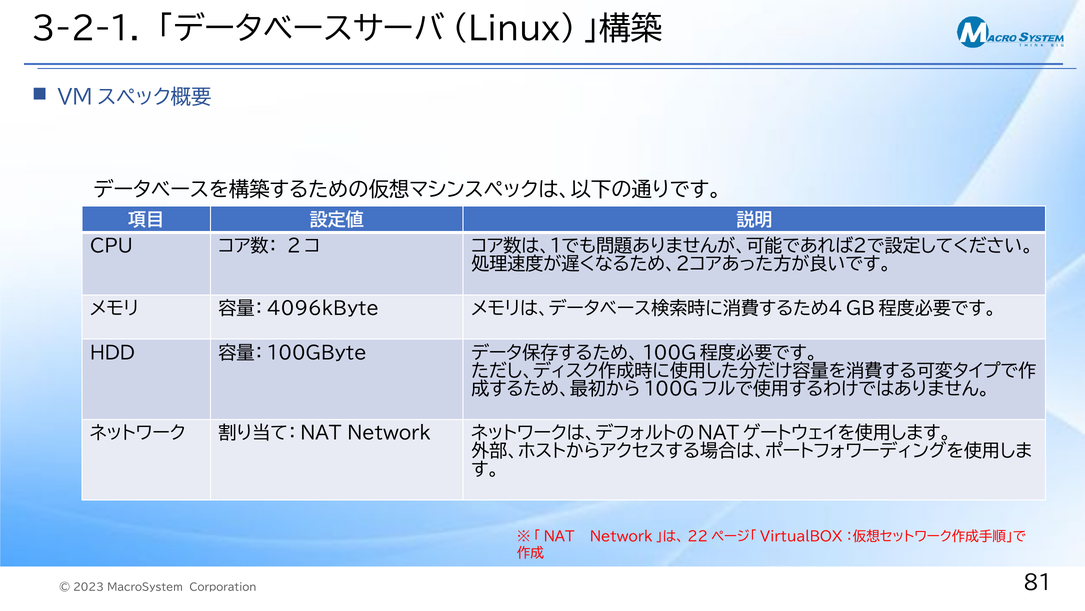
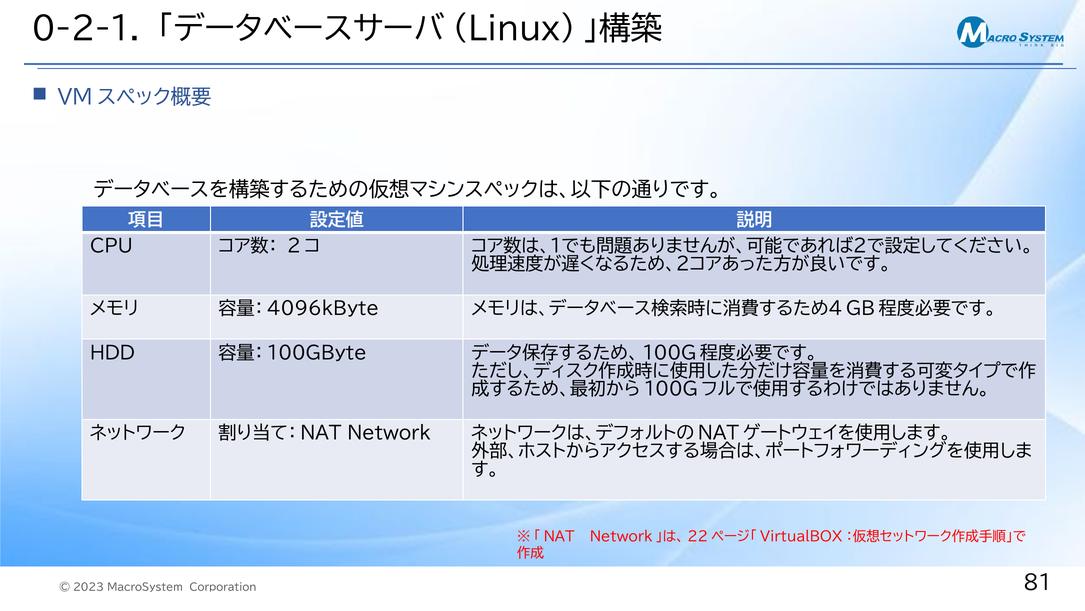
3-2-1: 3-2-1 -> 0-2-1 (86, 29)
